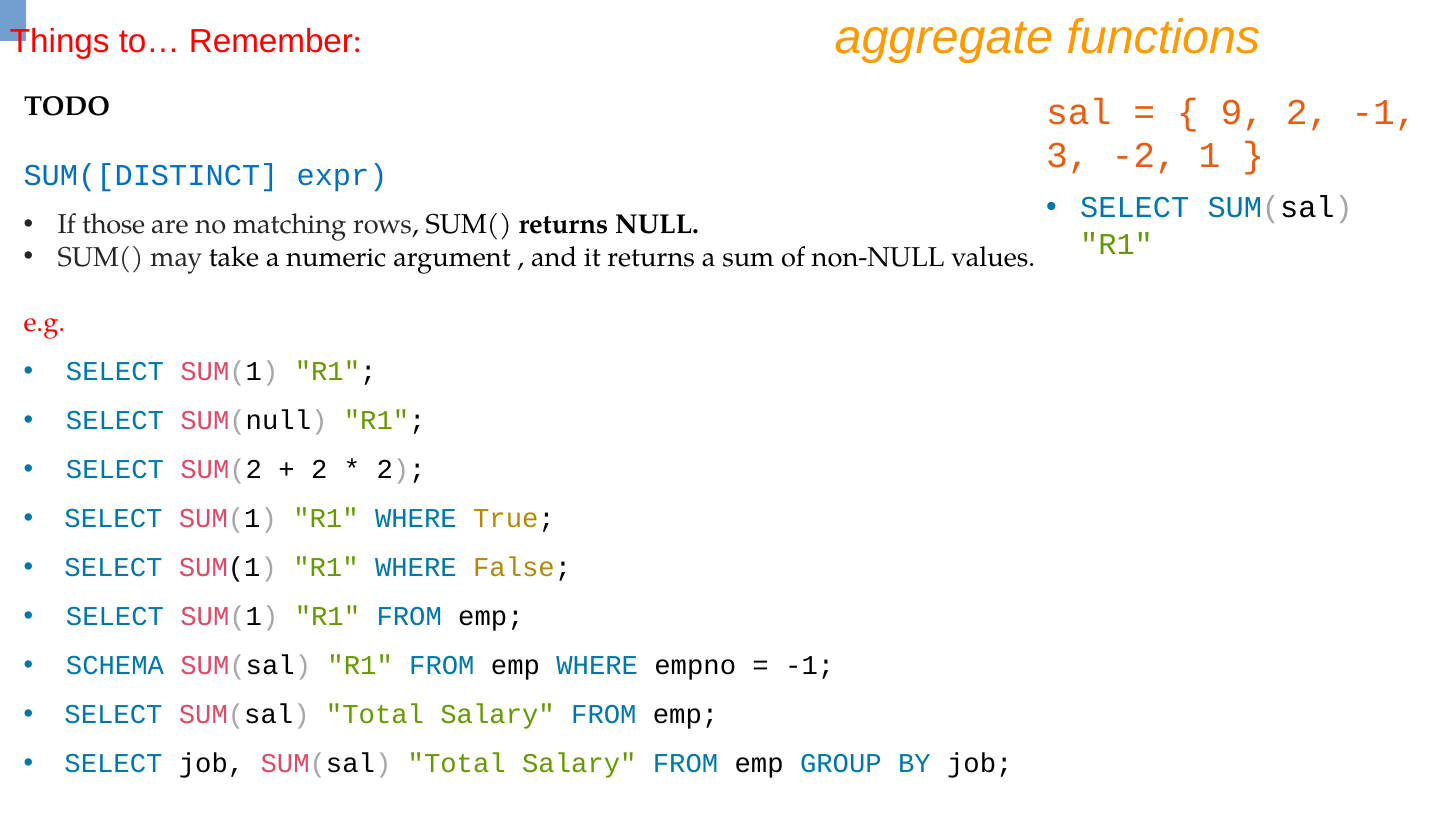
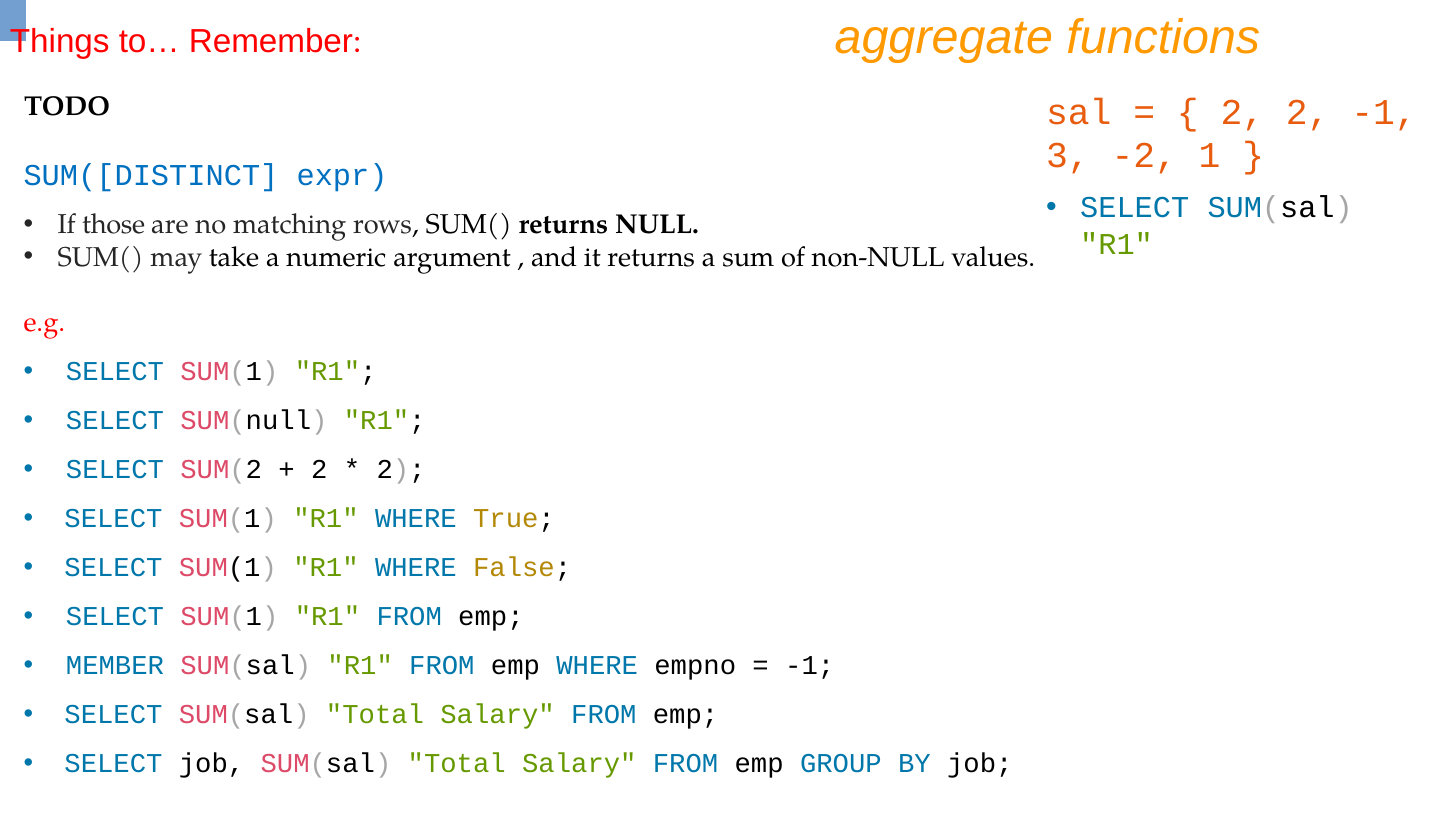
9: 9 -> 2 (1242, 112)
SCHEMA: SCHEMA -> MEMBER (115, 666)
